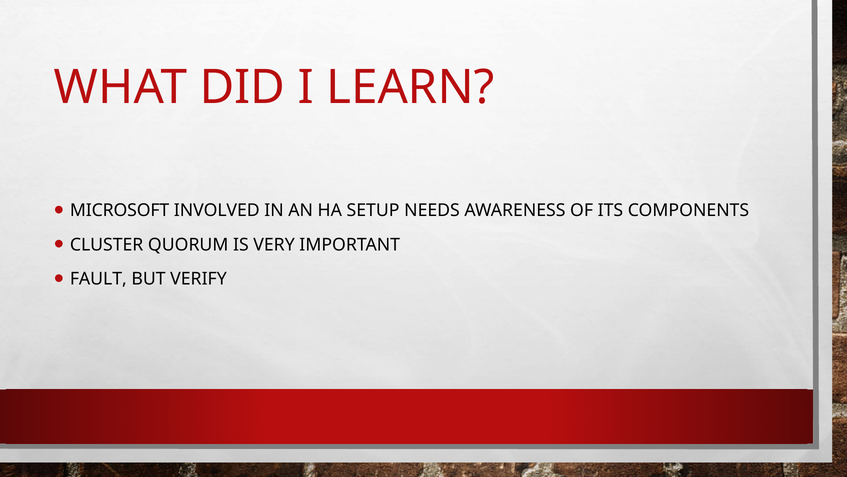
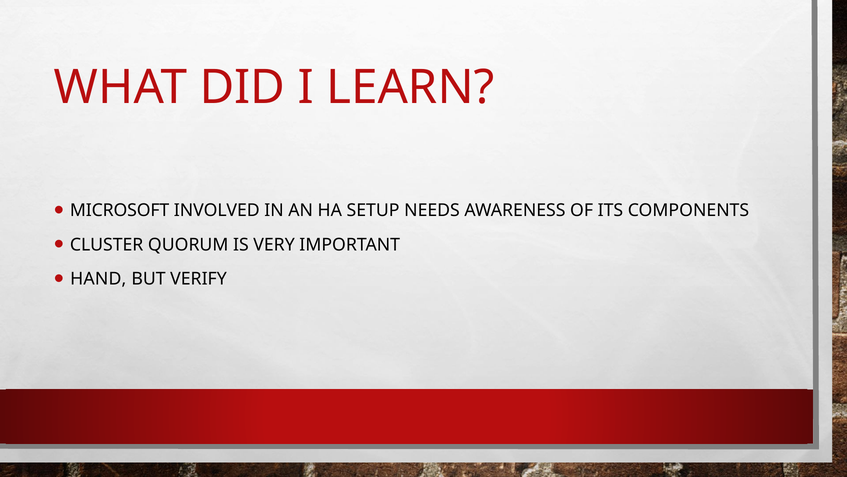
FAULT: FAULT -> HAND (98, 279)
